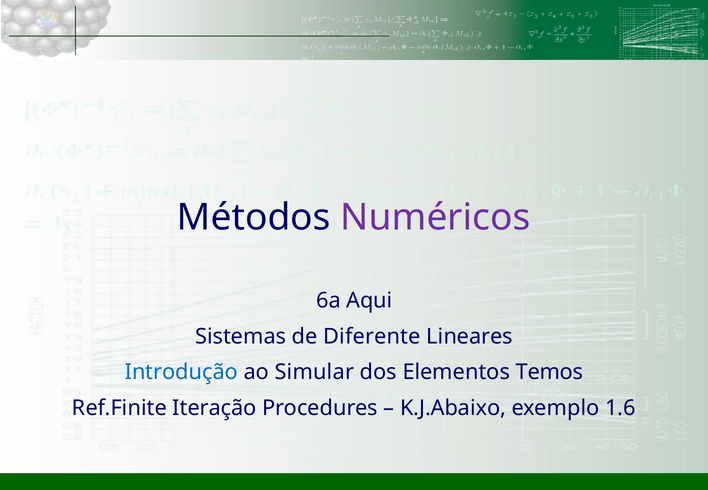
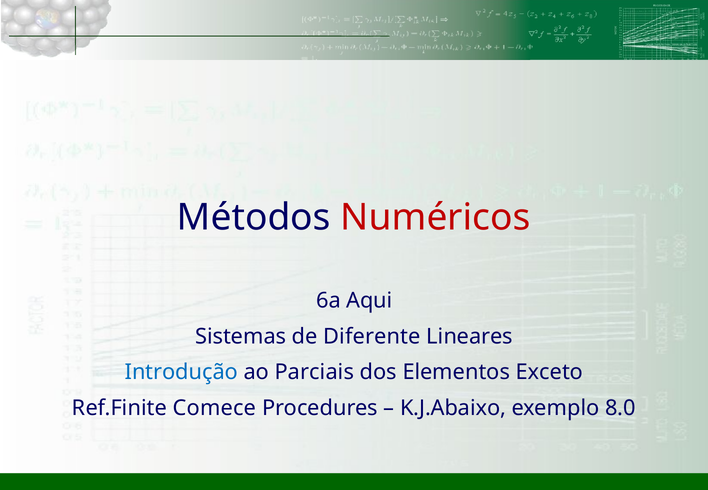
Numéricos colour: purple -> red (436, 218)
Simular: Simular -> Parciais (314, 372)
Temos: Temos -> Exceto (549, 372)
Iteração: Iteração -> Comece (214, 408)
1.6: 1.6 -> 8.0 (620, 408)
